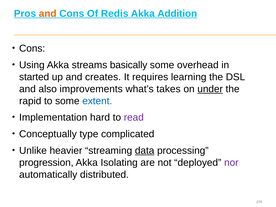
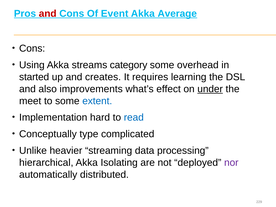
and colour: orange -> red (48, 14)
Redis: Redis -> Event (115, 14)
Addition: Addition -> Average (177, 14)
basically: basically -> category (129, 65)
takes: takes -> effect (169, 89)
rapid: rapid -> meet (30, 101)
read colour: purple -> blue (134, 117)
data underline: present -> none (145, 151)
progression: progression -> hierarchical (46, 163)
